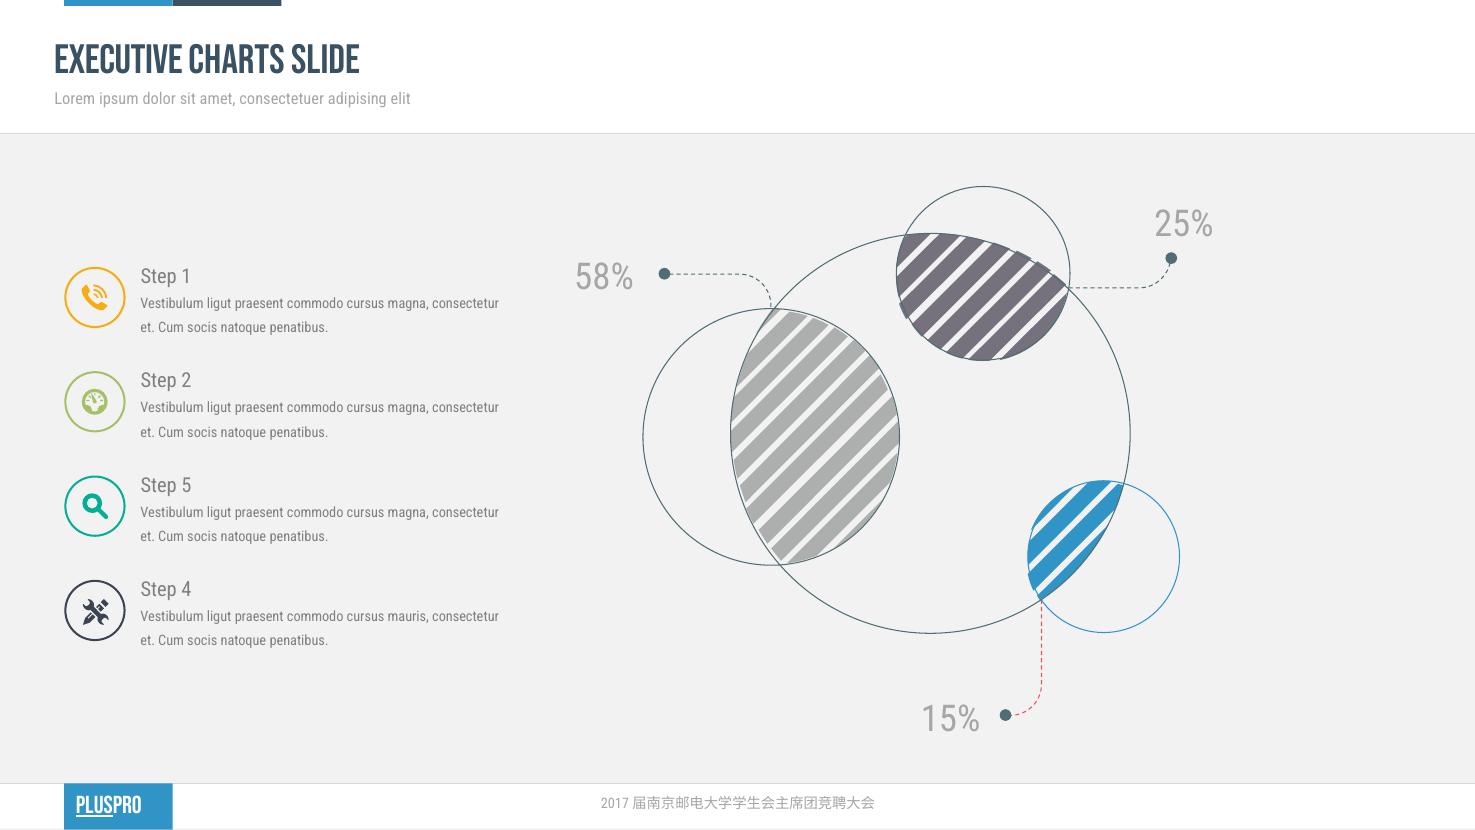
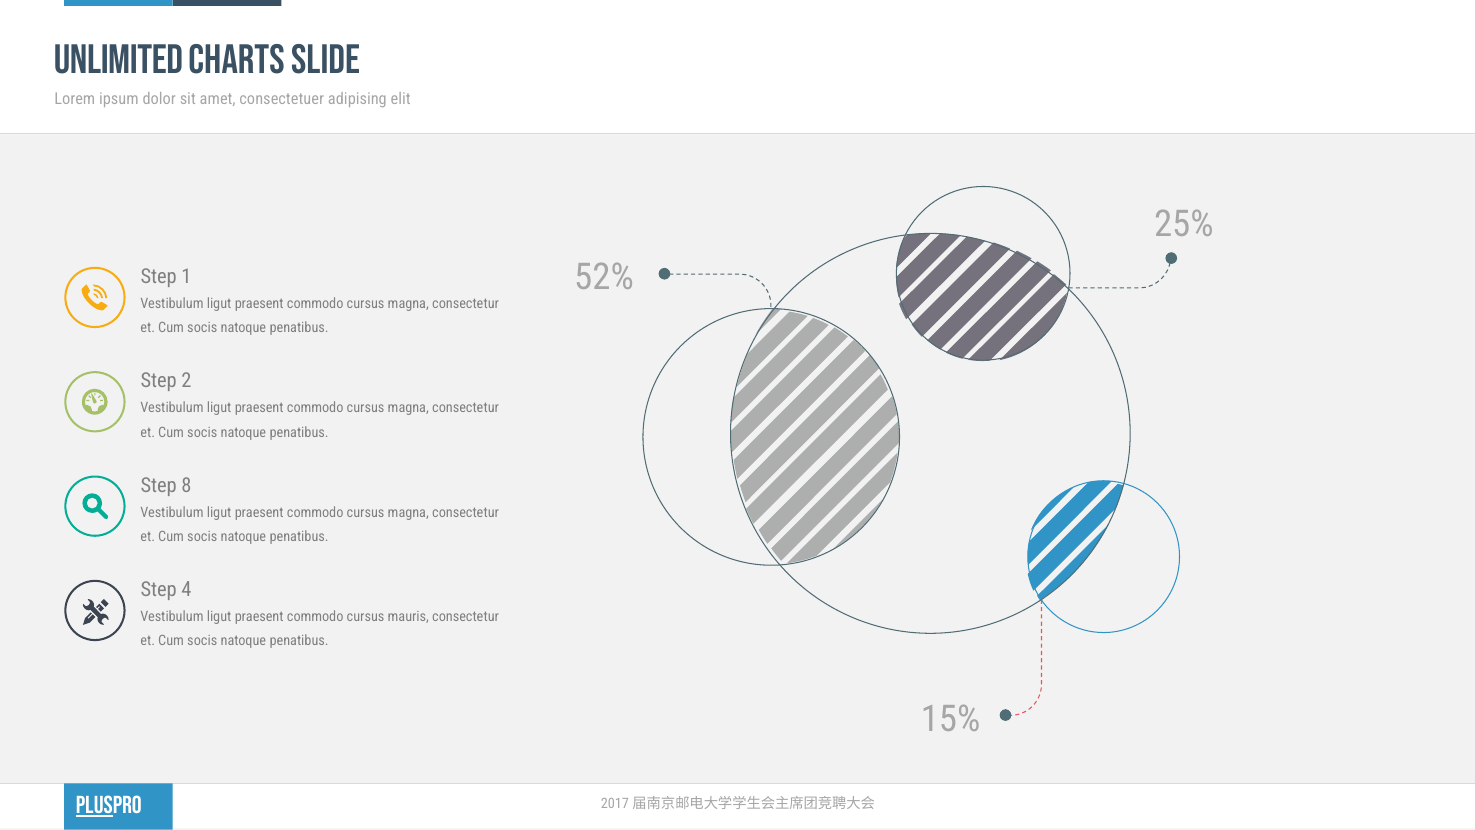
Executive: Executive -> Unlimited (118, 60)
58%: 58% -> 52% (604, 277)
5: 5 -> 8 (186, 485)
